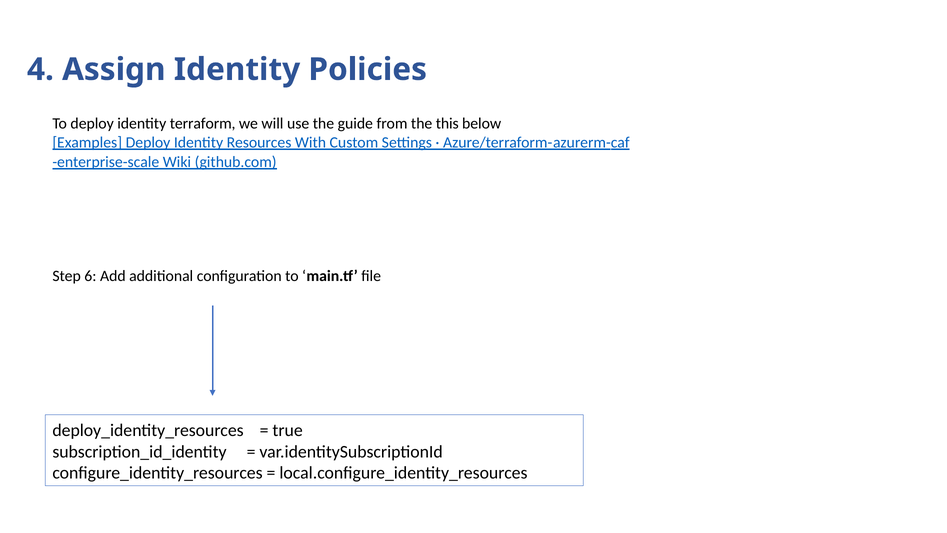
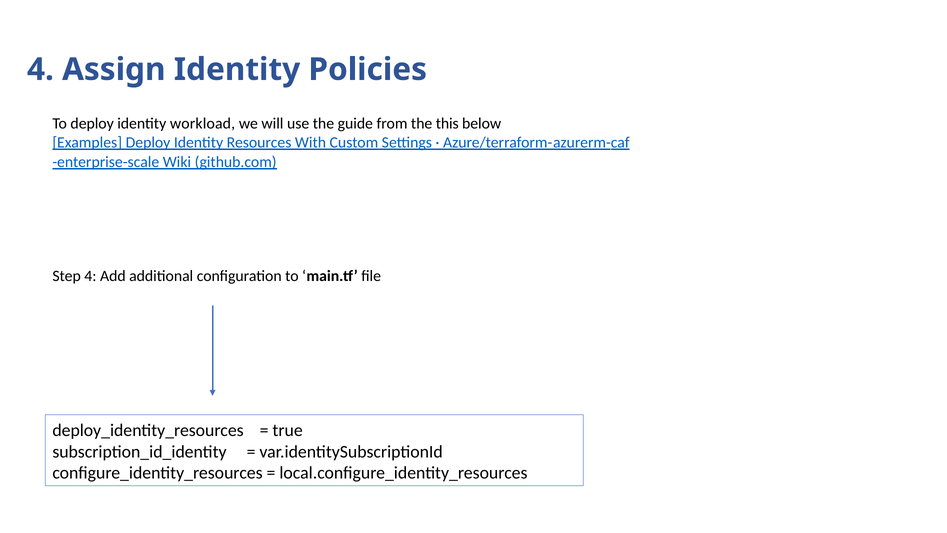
terraform: terraform -> workload (203, 123)
Step 6: 6 -> 4 (90, 276)
